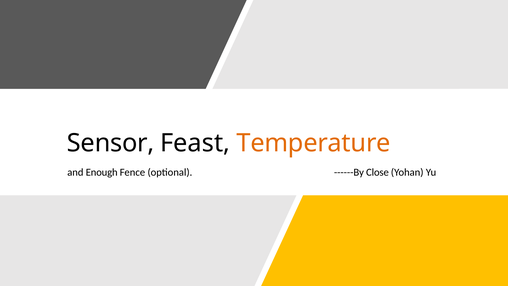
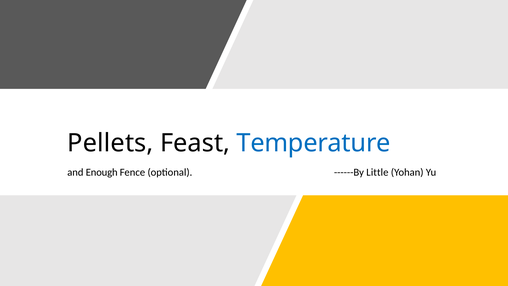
Sensor: Sensor -> Pellets (110, 143)
Temperature colour: orange -> blue (314, 143)
Close: Close -> Little (377, 172)
